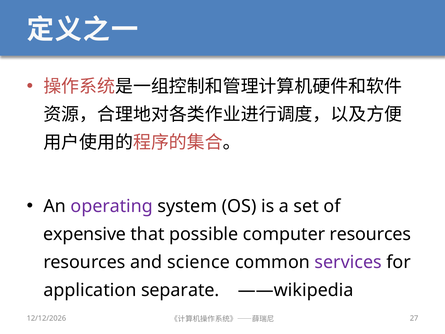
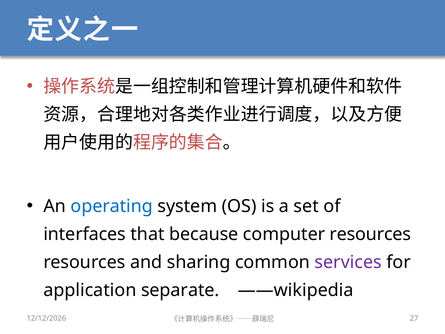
operating colour: purple -> blue (112, 206)
expensive: expensive -> interfaces (85, 234)
possible: possible -> because (204, 234)
science: science -> sharing (199, 262)
